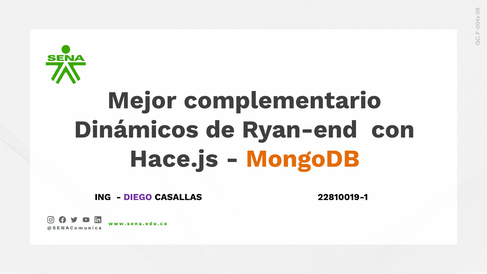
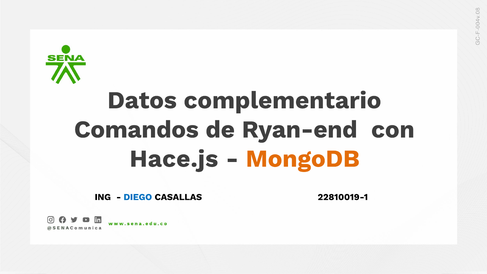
Mejor: Mejor -> Datos (142, 100)
Dinámicos: Dinámicos -> Comandos (136, 129)
DIEGO colour: purple -> blue (138, 197)
